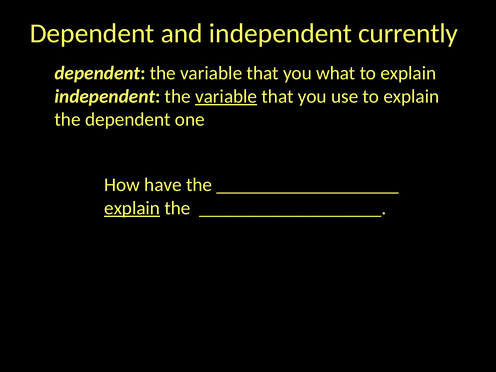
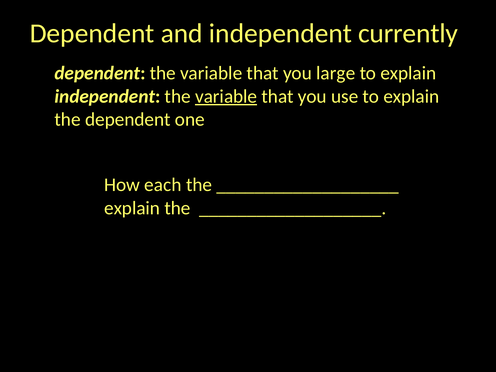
what: what -> large (336, 73)
have: have -> each (163, 185)
explain underline: present -> none (132, 208)
